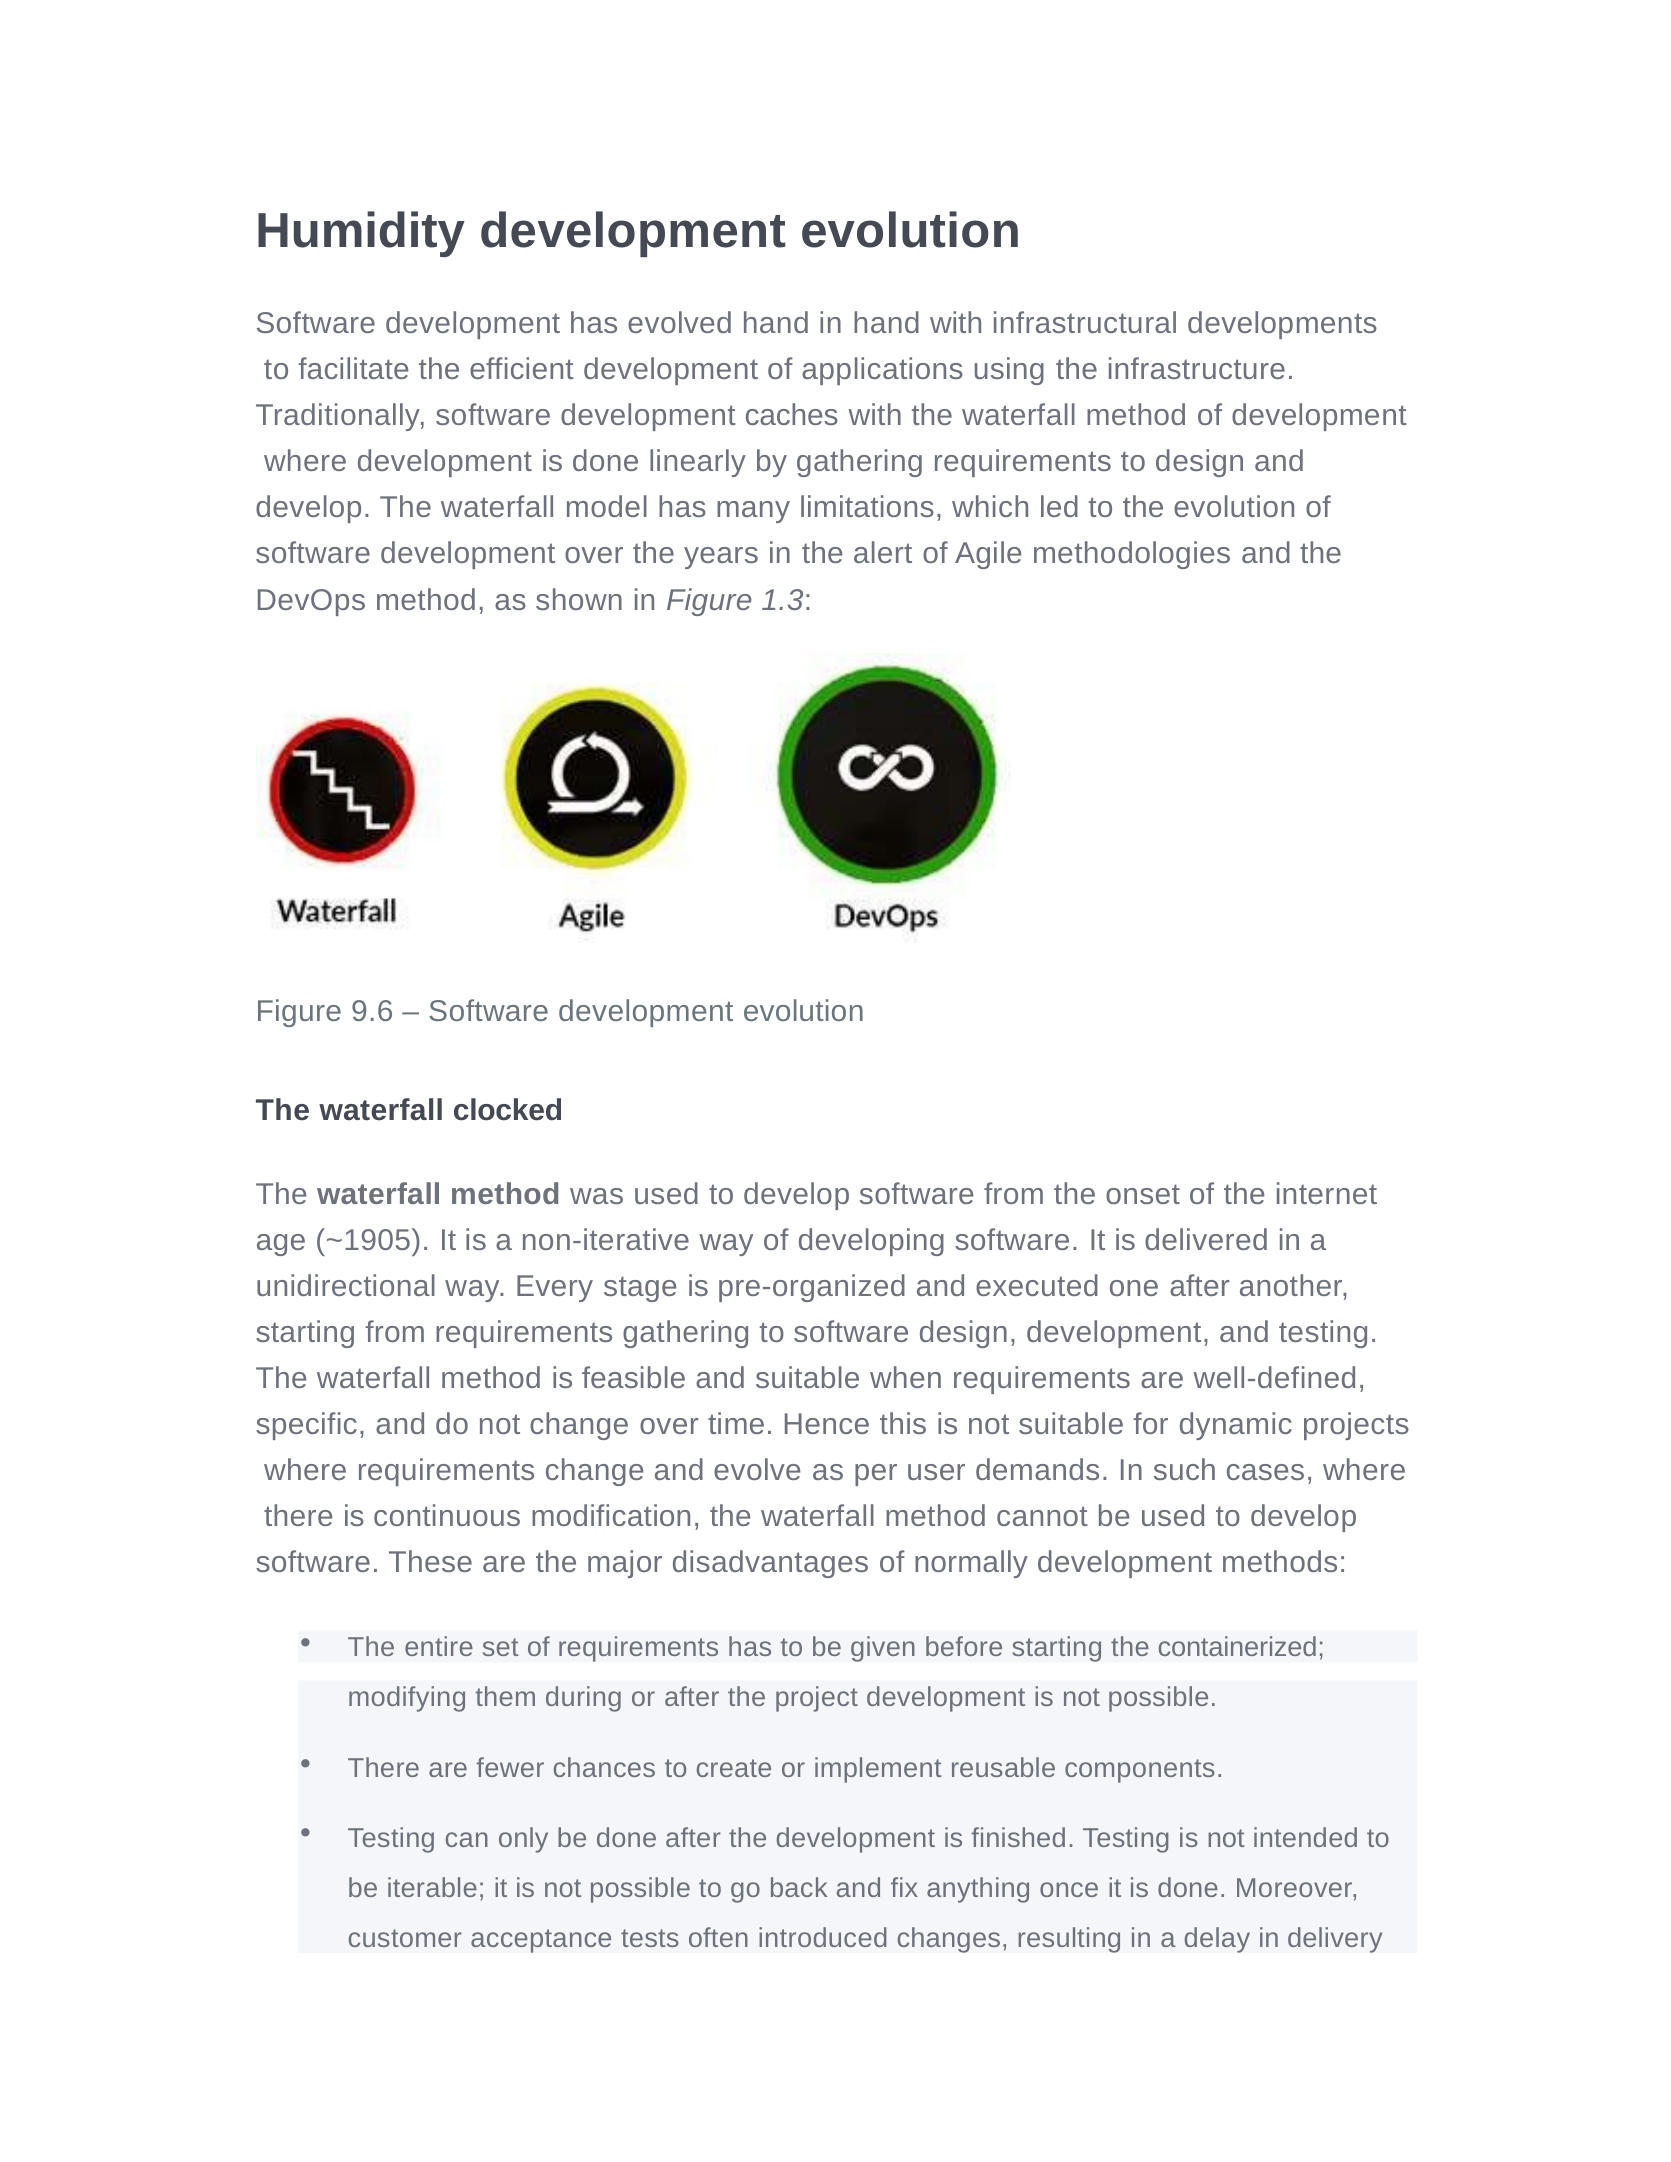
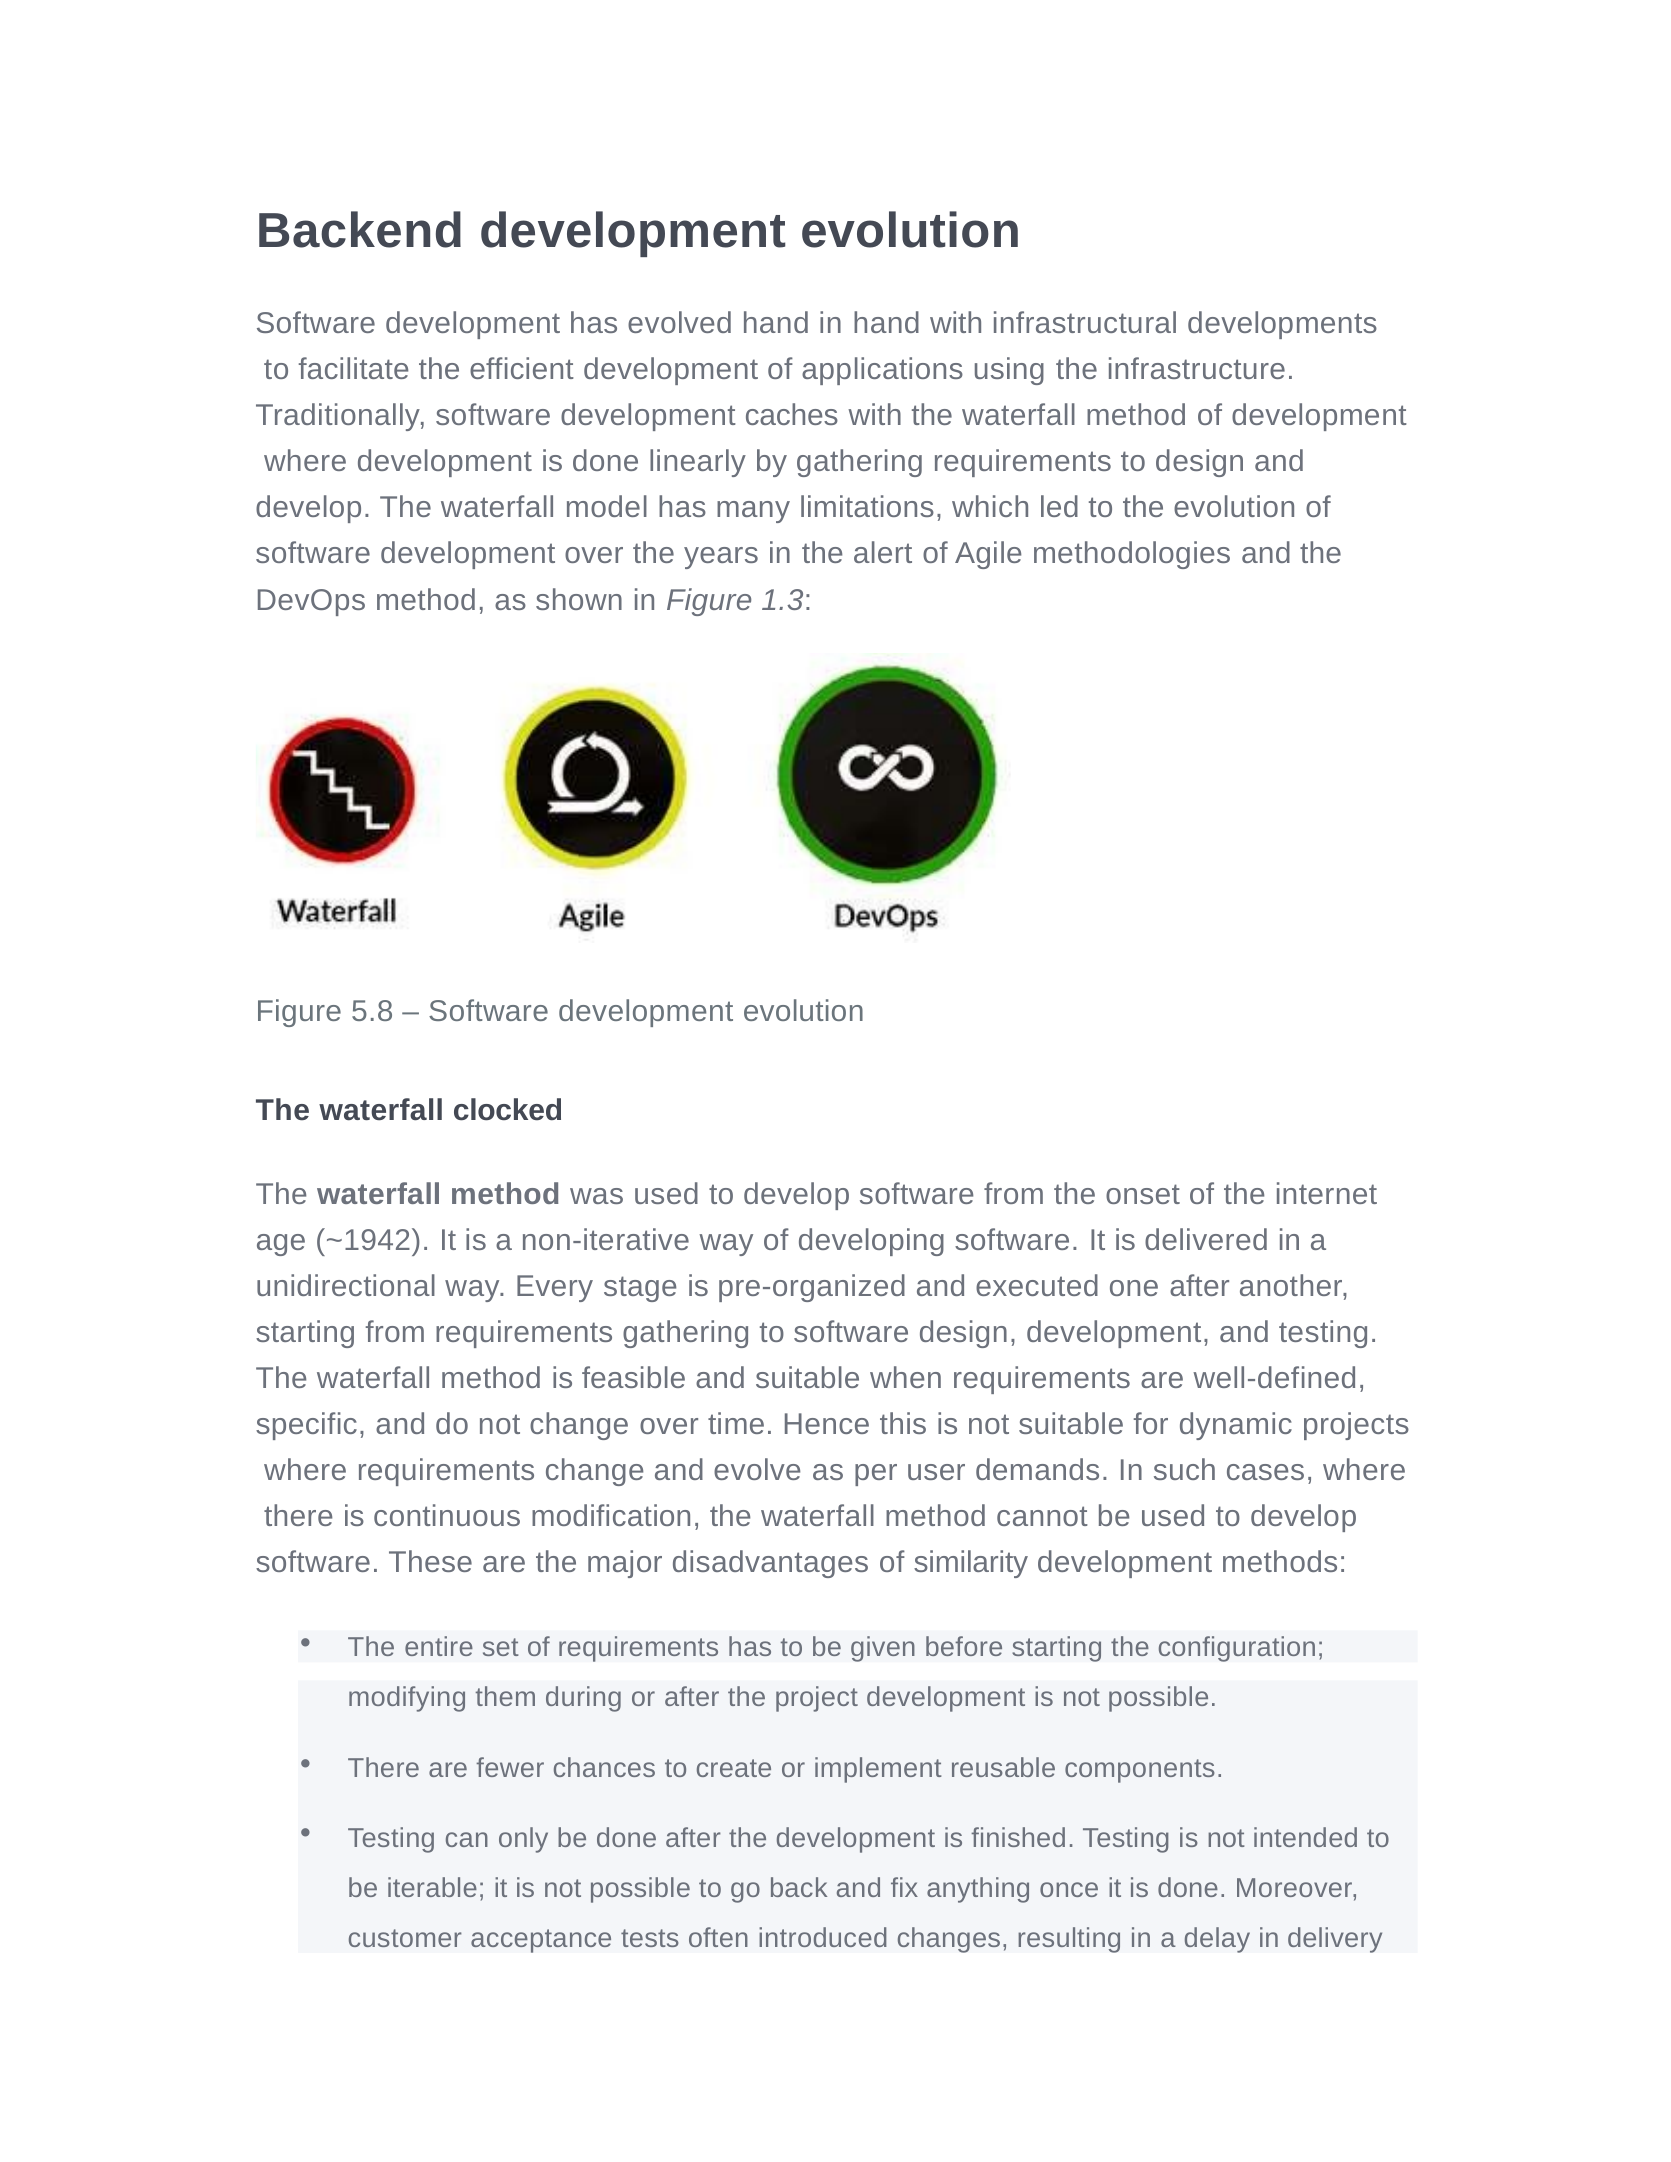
Humidity: Humidity -> Backend (360, 231)
9.6: 9.6 -> 5.8 (372, 1012)
~1905: ~1905 -> ~1942 (373, 1241)
normally: normally -> similarity (971, 1563)
containerized: containerized -> configuration (1241, 1648)
